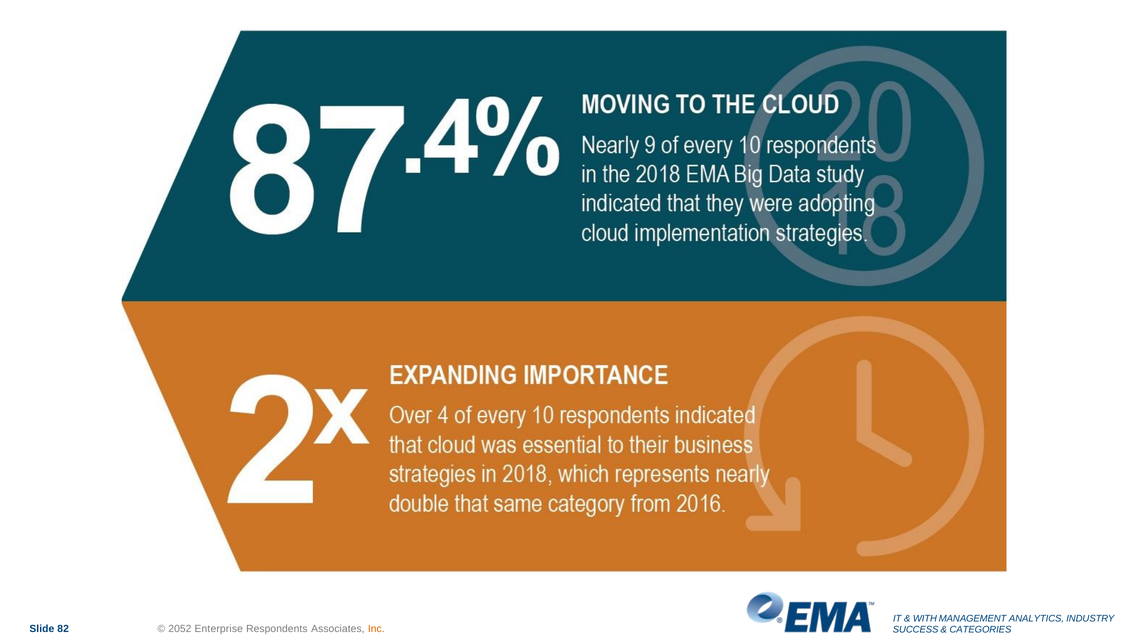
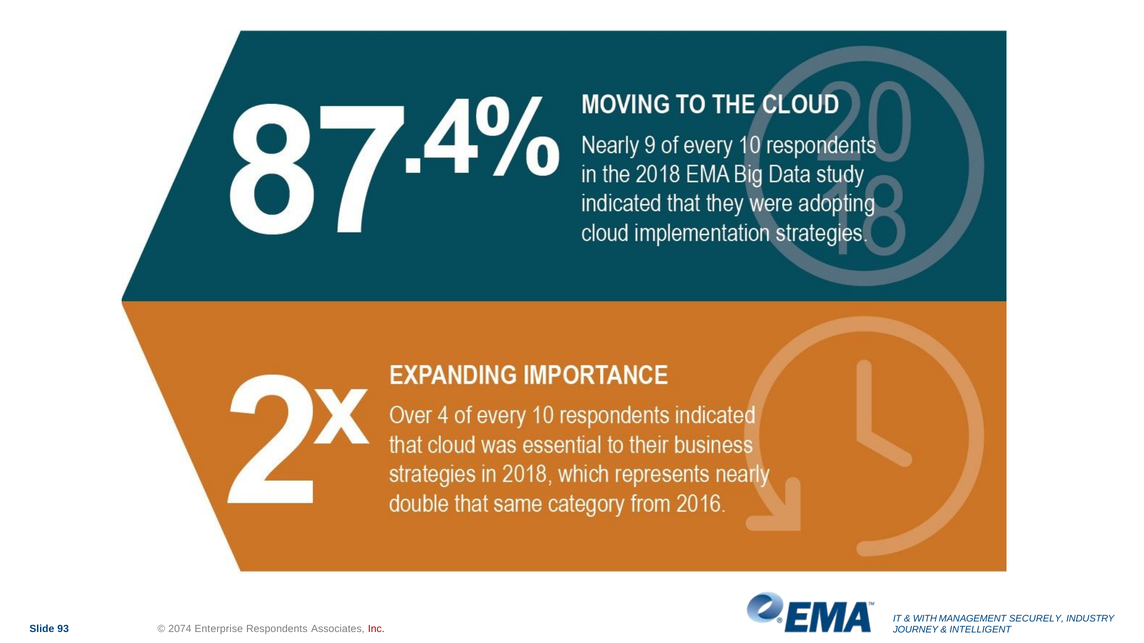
ANALYTICS: ANALYTICS -> SECURELY (1036, 619)
82: 82 -> 93 (63, 630)
2052: 2052 -> 2074 (180, 629)
Inc colour: orange -> red (376, 629)
SUCCESS: SUCCESS -> JOURNEY (916, 630)
CATEGORIES: CATEGORIES -> INTELLIGENT (980, 630)
